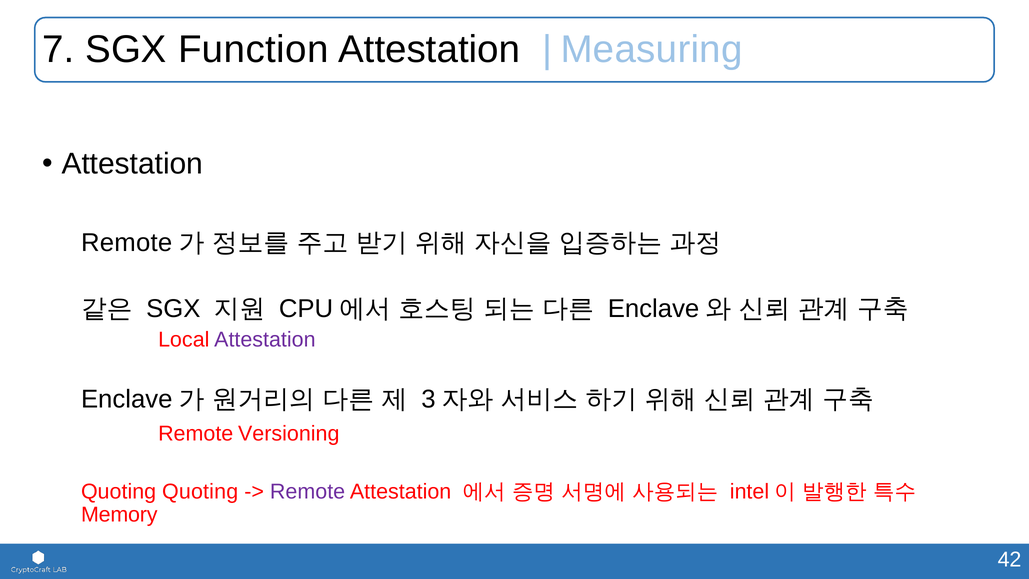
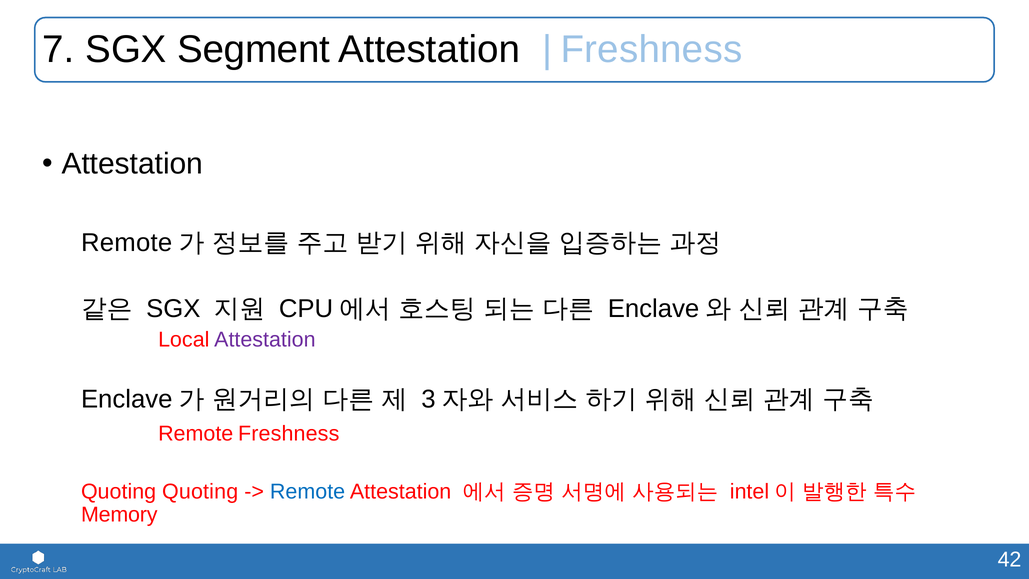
Function: Function -> Segment (254, 49)
Measuring: Measuring -> Freshness (652, 49)
Remote Versioning: Versioning -> Freshness (289, 433)
Remote colour: purple -> blue (308, 491)
